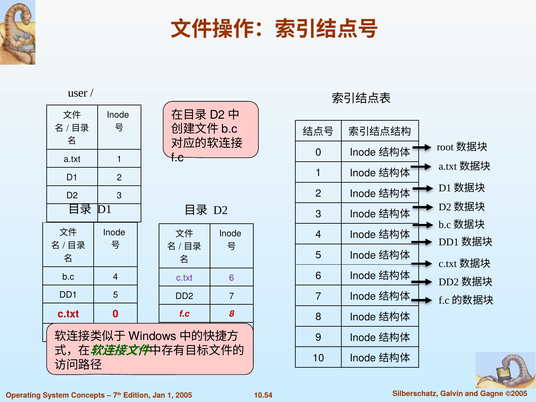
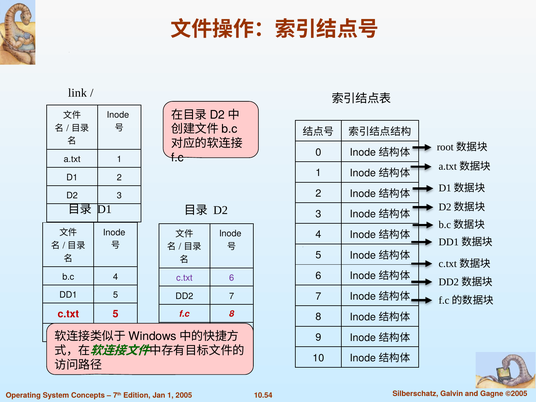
user: user -> link (77, 93)
c.txt 0: 0 -> 5 (116, 314)
